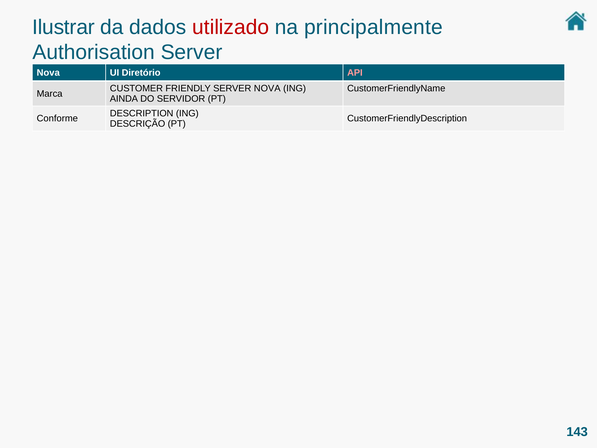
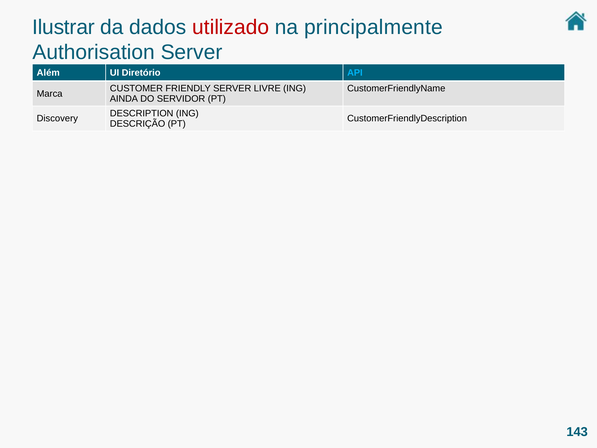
Nova: Nova -> Além (48, 73)
API colour: pink -> light blue (355, 73)
SERVER NOVA: NOVA -> LIVRE (267, 88)
Conforme: Conforme -> Discovery (57, 119)
